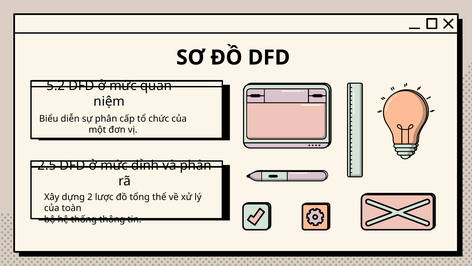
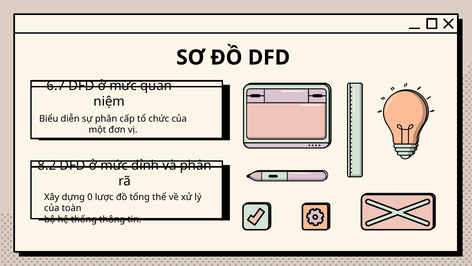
5.2: 5.2 -> 6.7 (56, 86)
2.5: 2.5 -> 8.2 (47, 165)
2: 2 -> 0 (90, 197)
